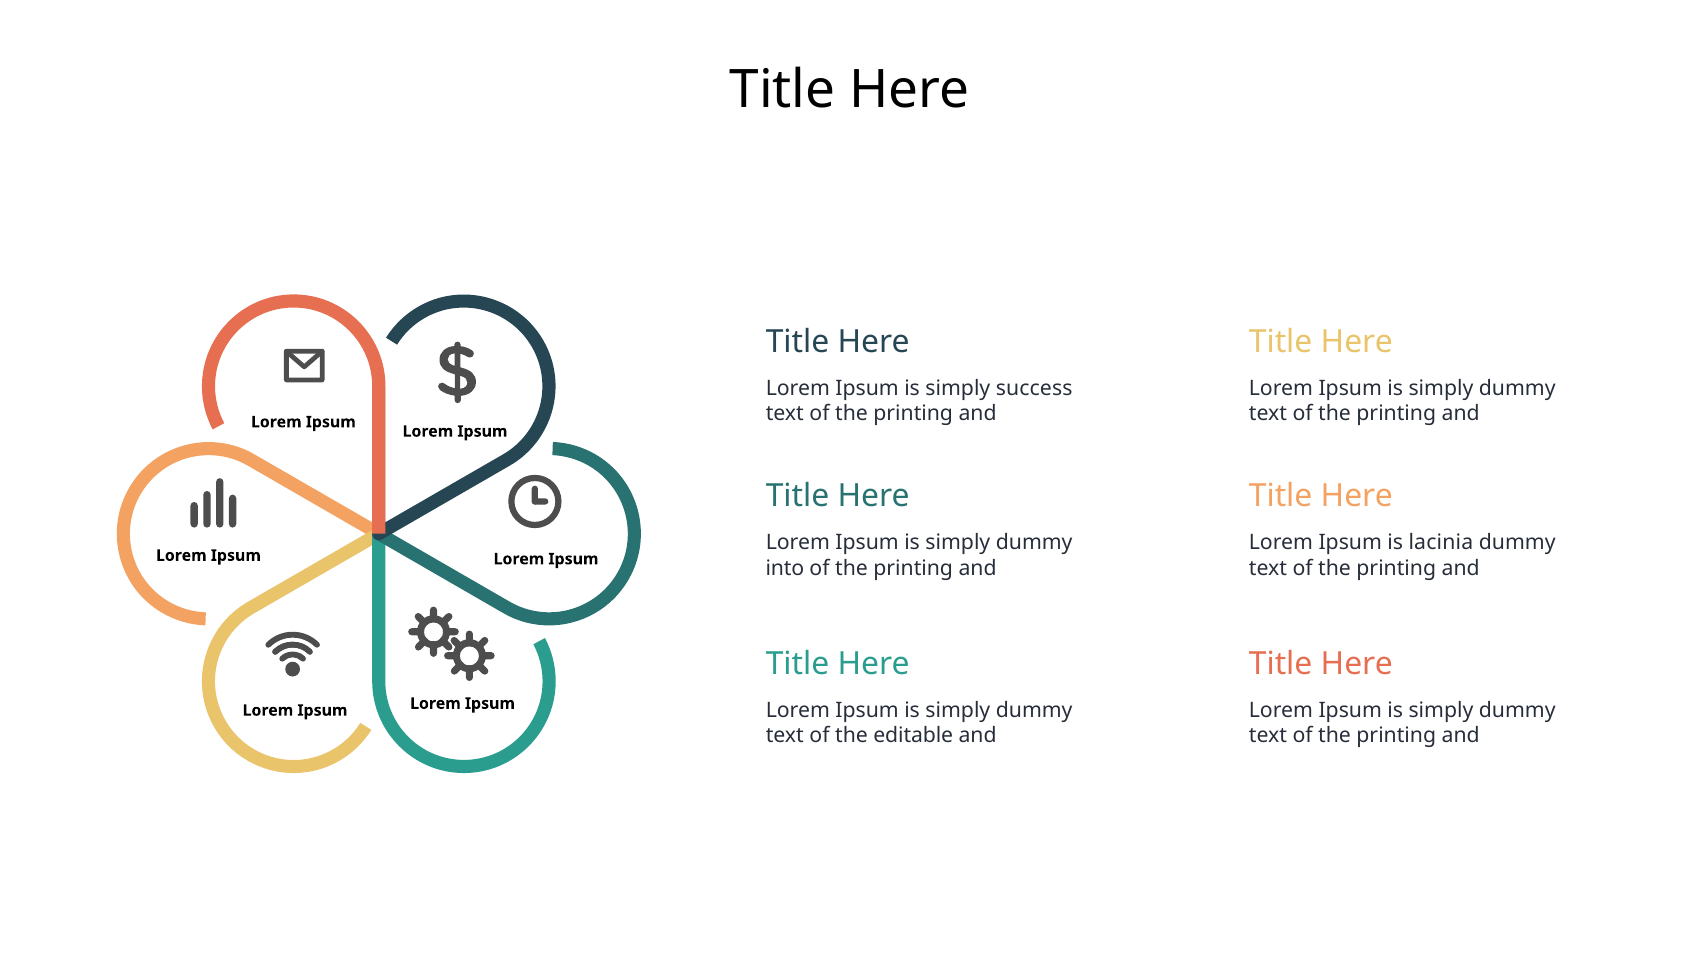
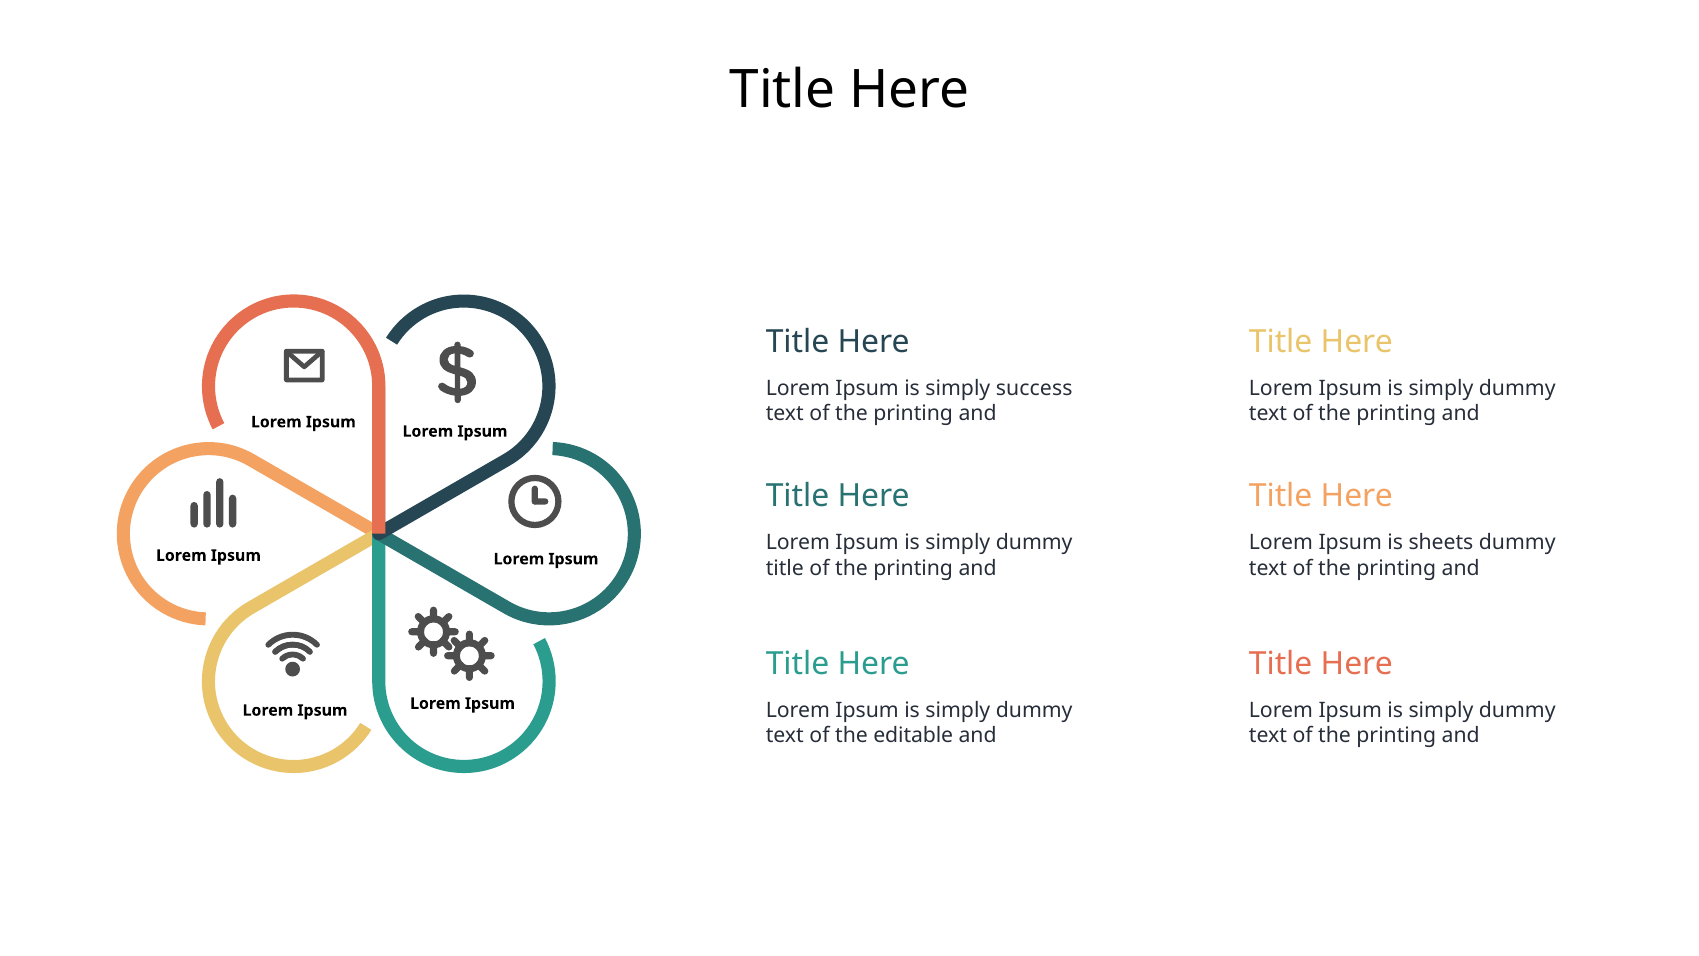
lacinia: lacinia -> sheets (1441, 542)
into: into -> title (785, 568)
